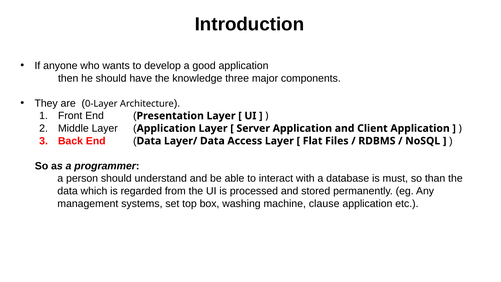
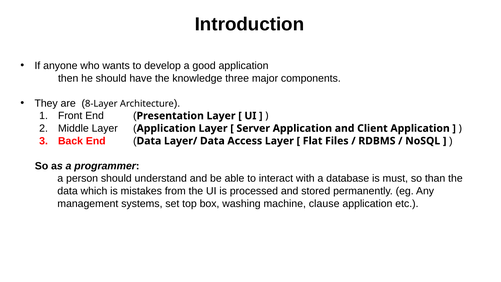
0-Layer: 0-Layer -> 8-Layer (101, 104)
regarded: regarded -> mistakes (141, 191)
